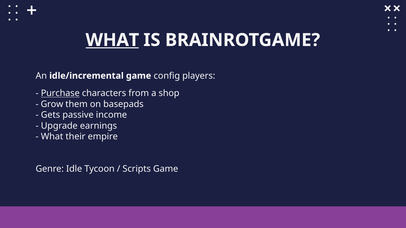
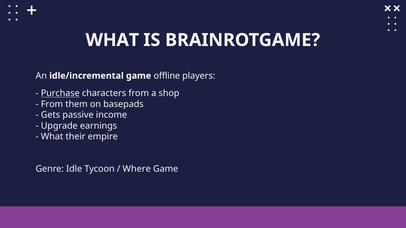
WHAT underline: present -> none (112, 40)
config: config -> offline (167, 76)
Grow: Grow -> From (52, 104)
Scripts: Scripts -> Where (137, 169)
